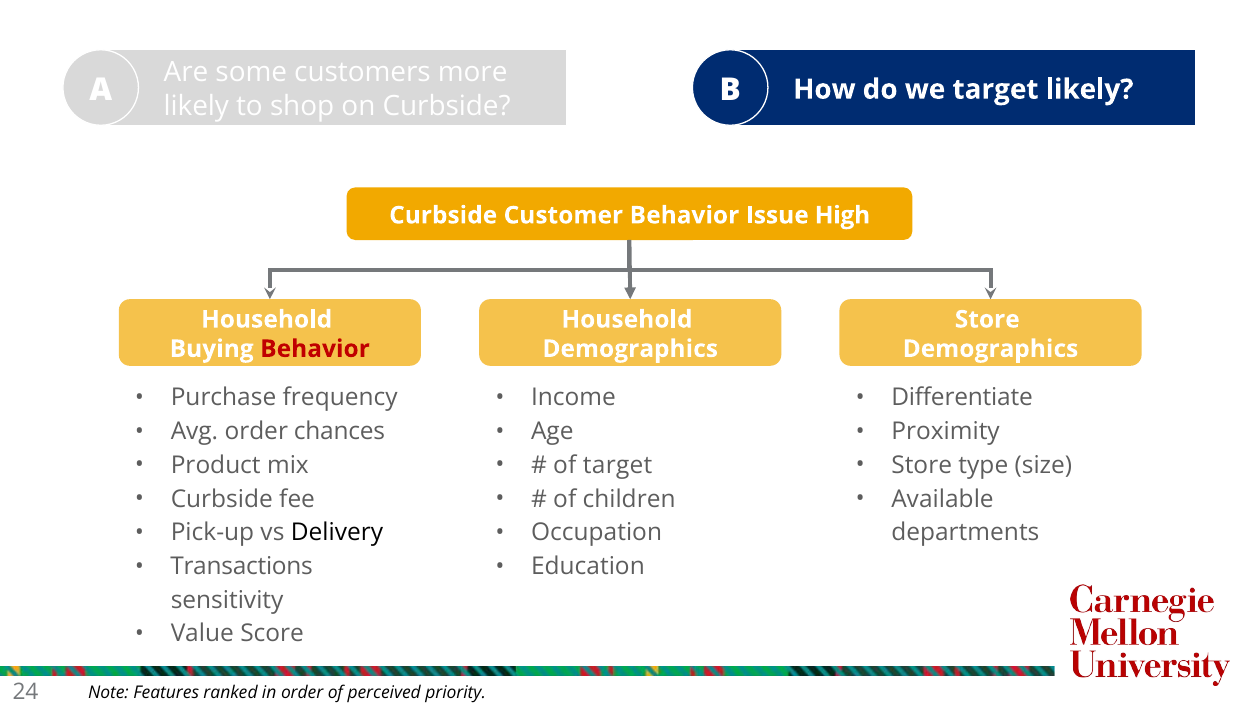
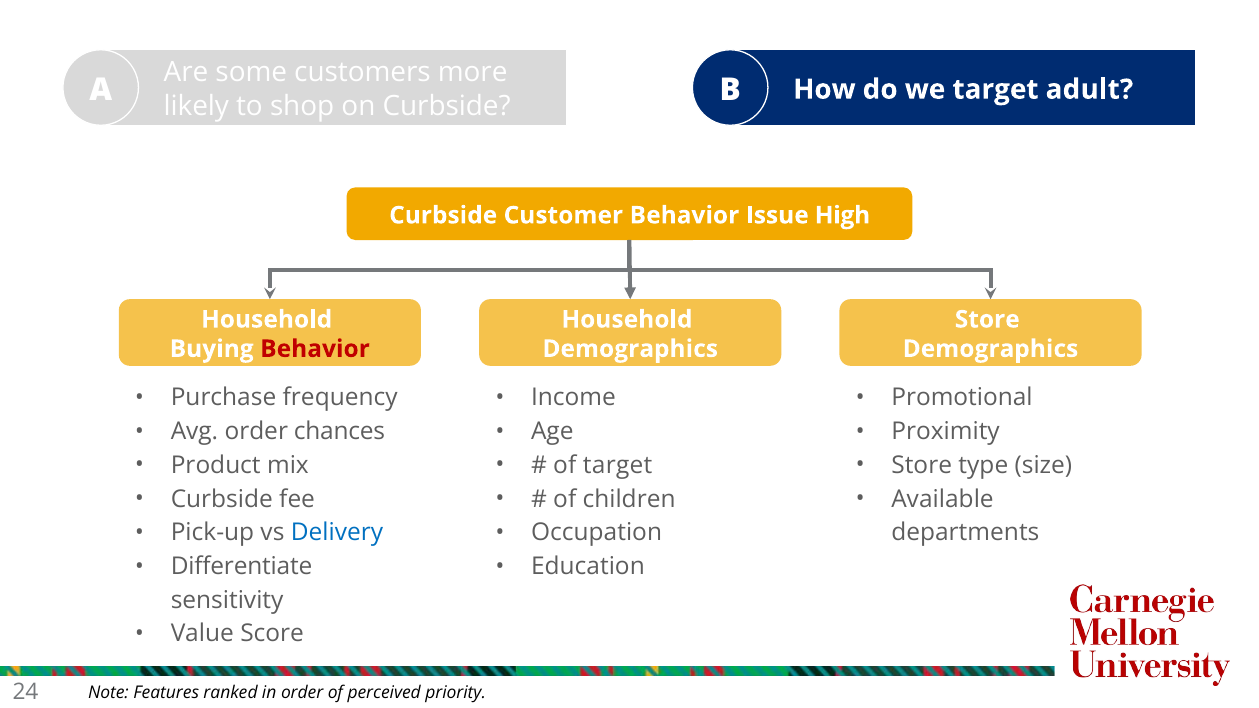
target likely: likely -> adult (1089, 89)
Differentiate: Differentiate -> Promotional (962, 398)
Delivery colour: black -> blue (337, 533)
Transactions: Transactions -> Differentiate (242, 567)
